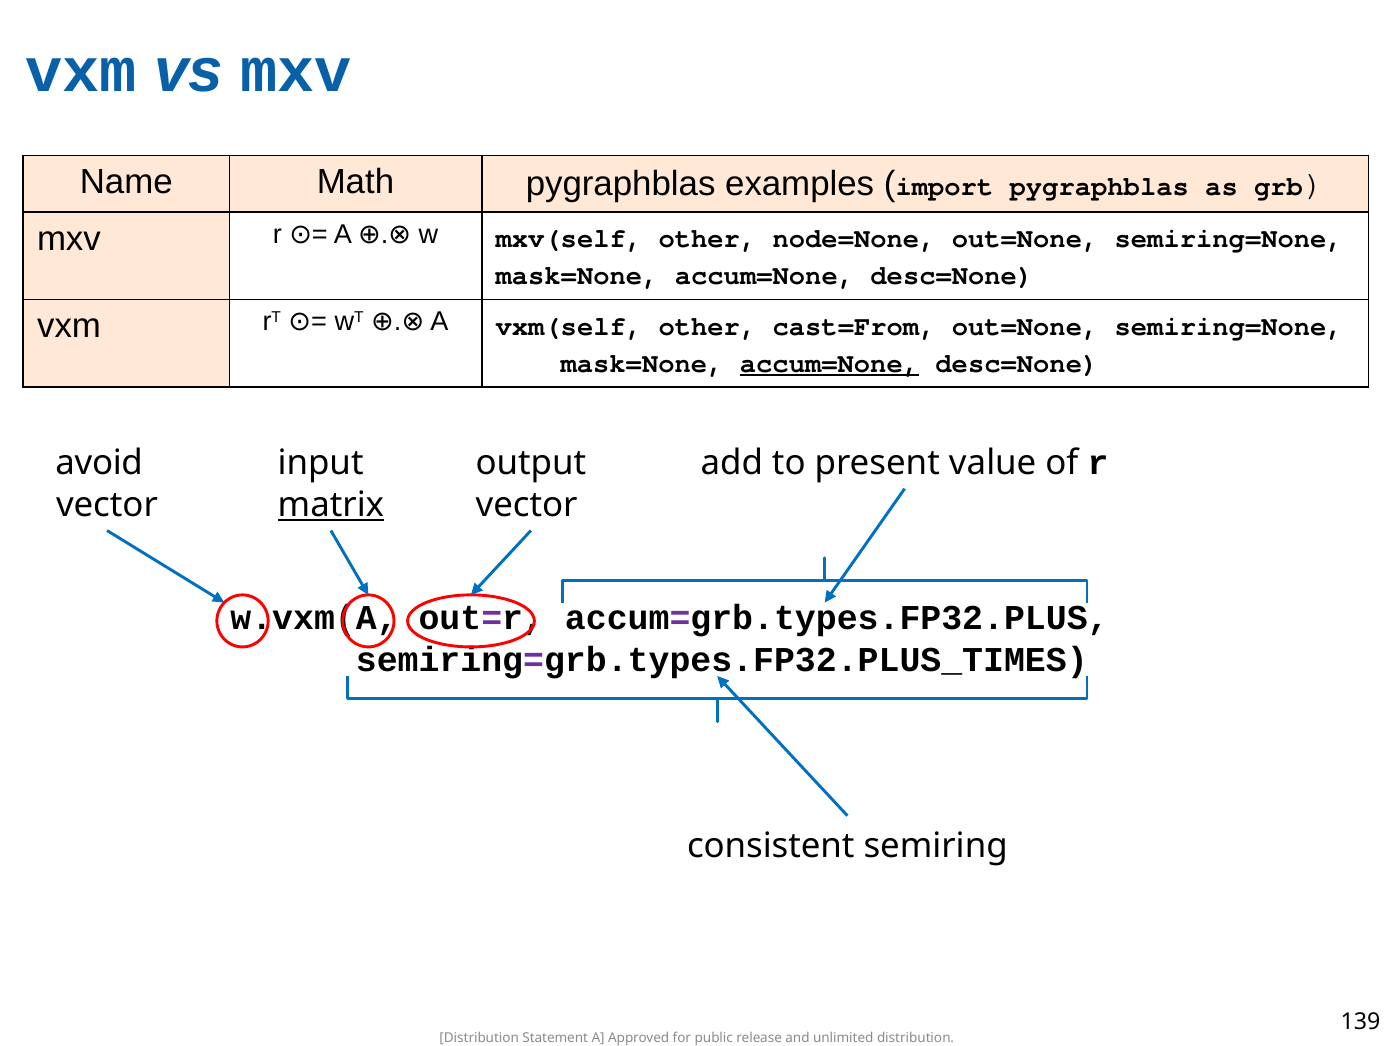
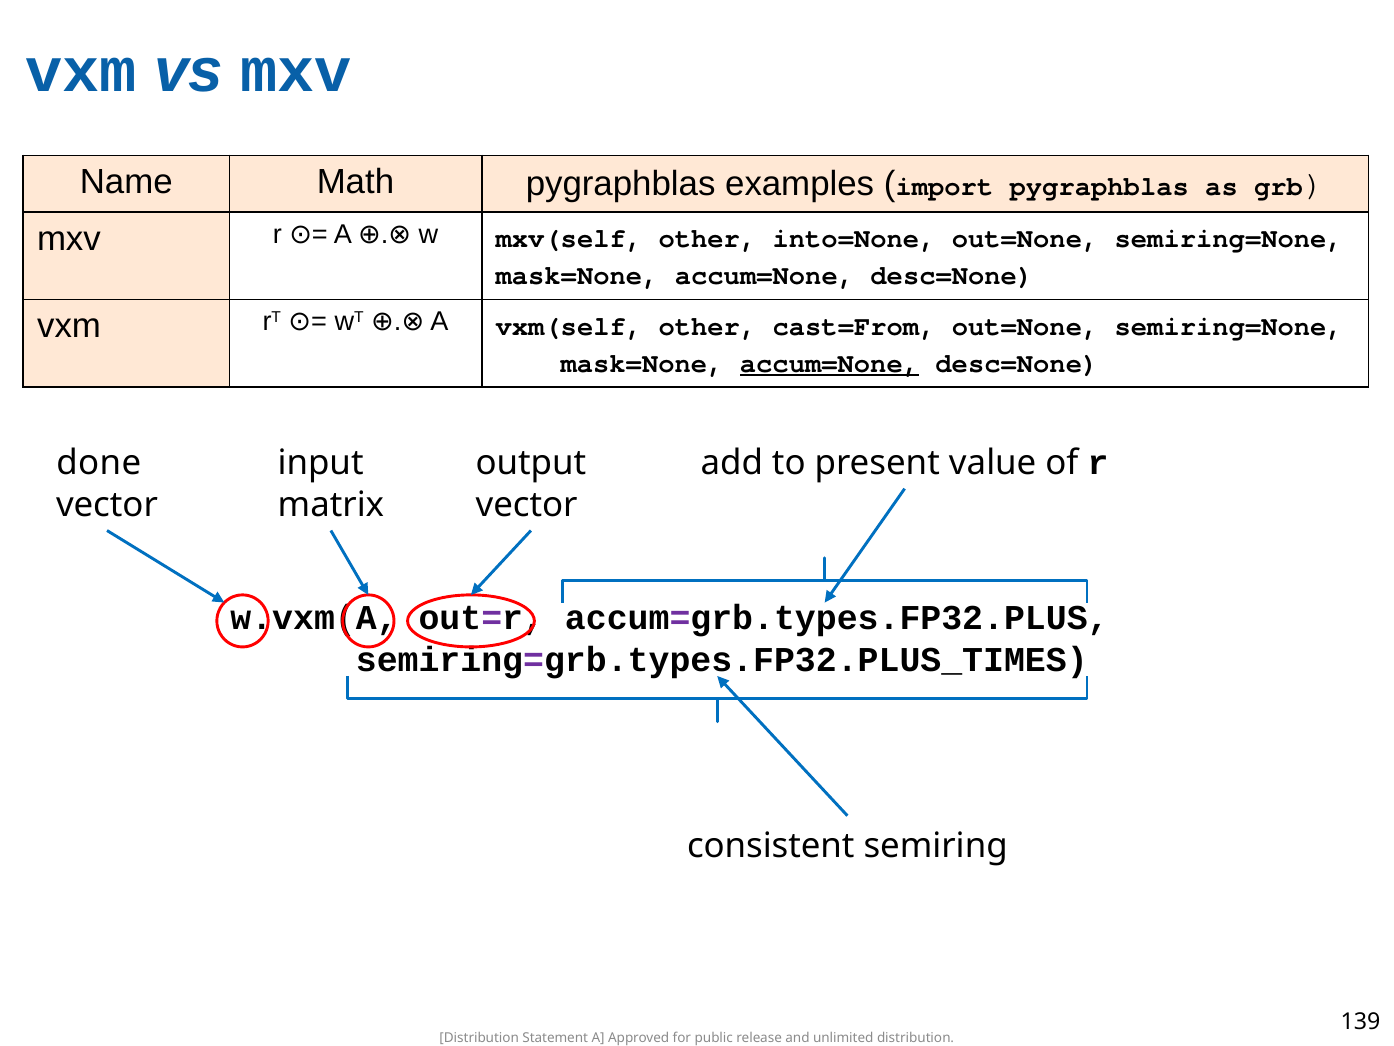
node=None: node=None -> into=None (854, 239)
avoid: avoid -> done (99, 463)
matrix underline: present -> none (331, 505)
